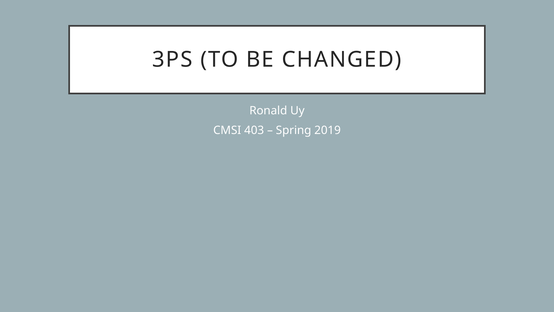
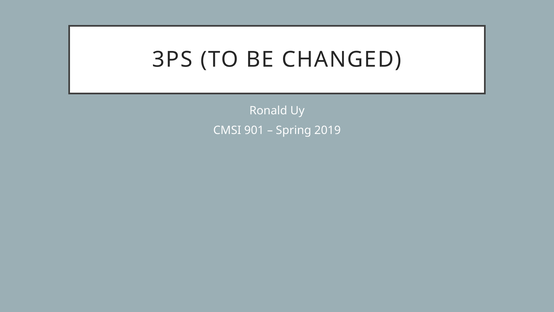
403: 403 -> 901 (254, 130)
